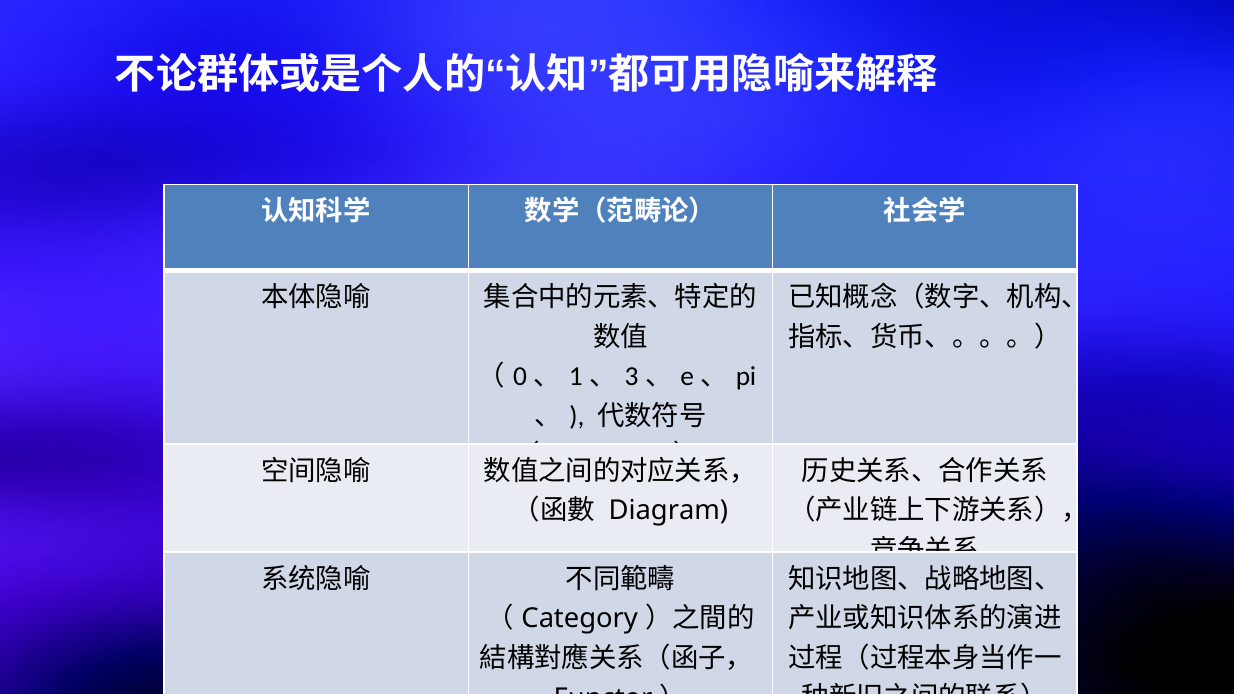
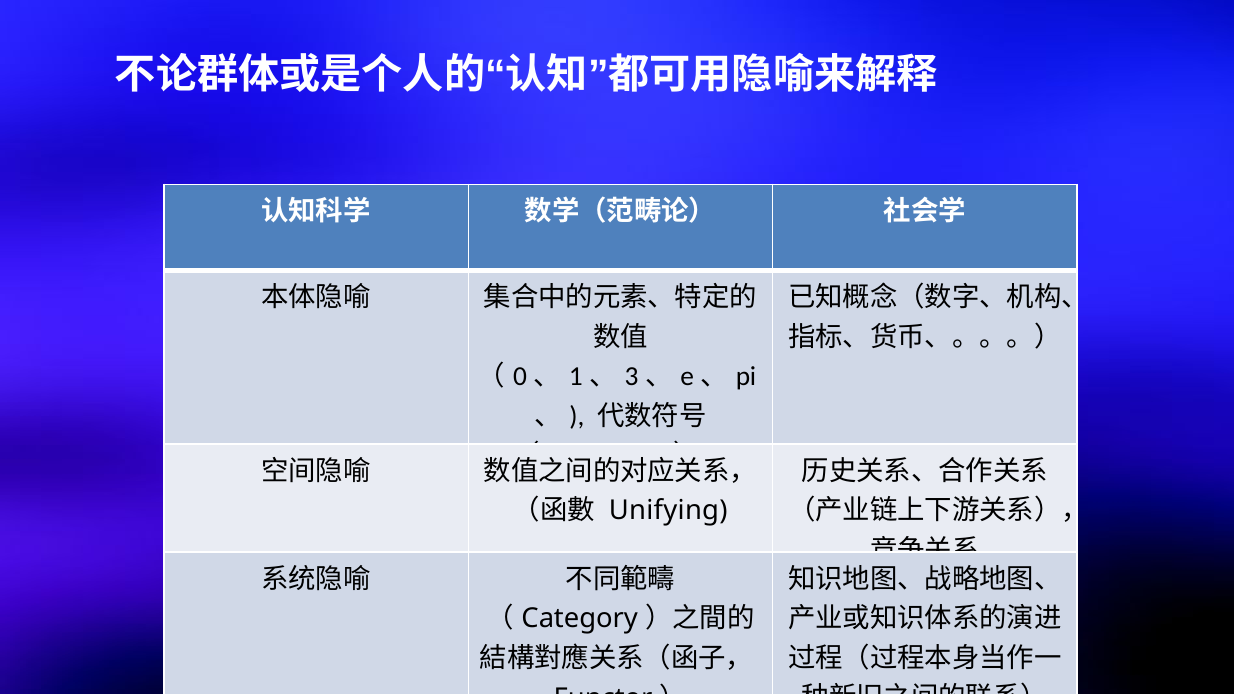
Diagram: Diagram -> Unifying (668, 511)
